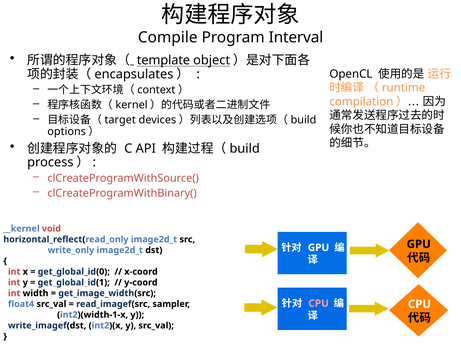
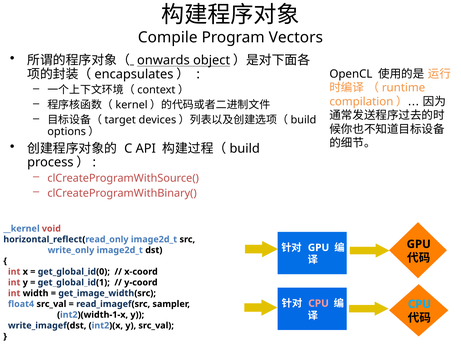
Interval: Interval -> Vectors (296, 37)
template: template -> onwards (163, 60)
CPU colour: white -> light blue (419, 304)
